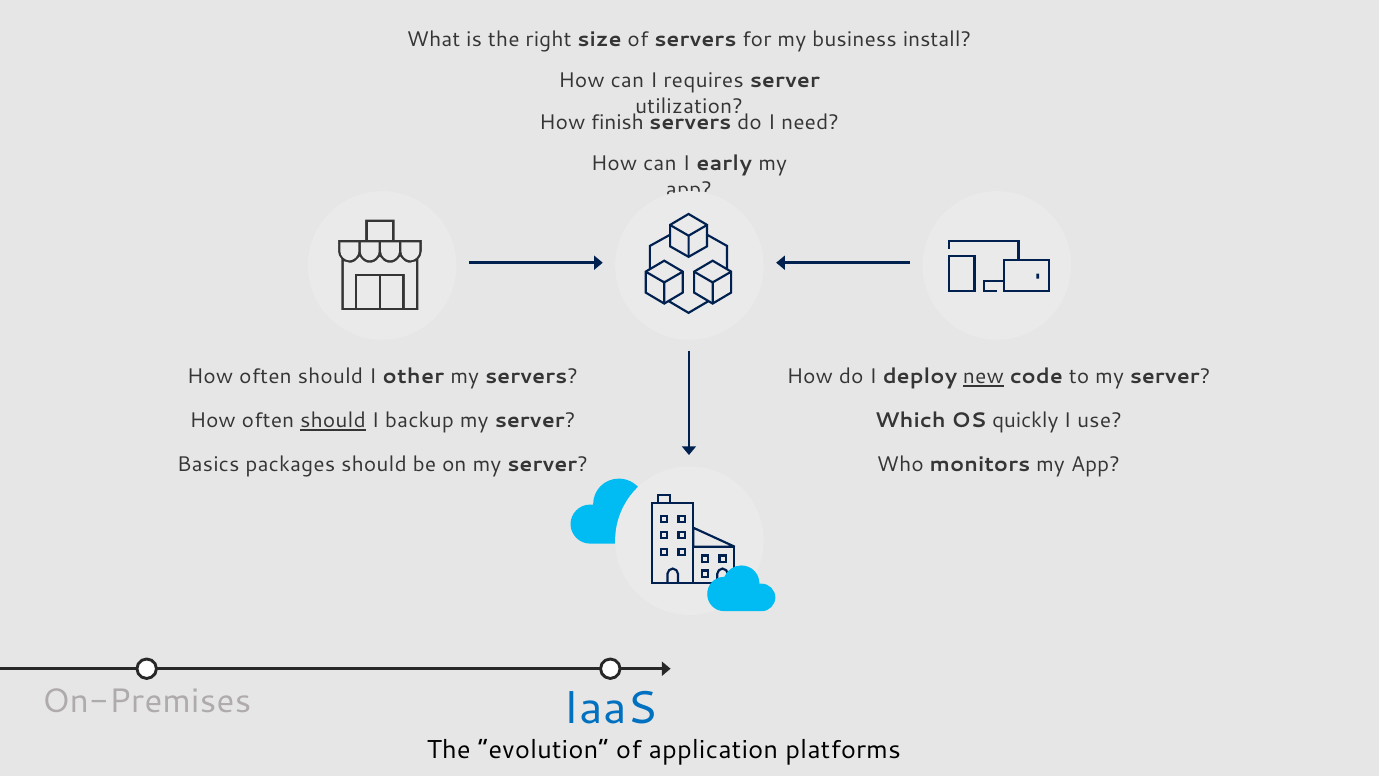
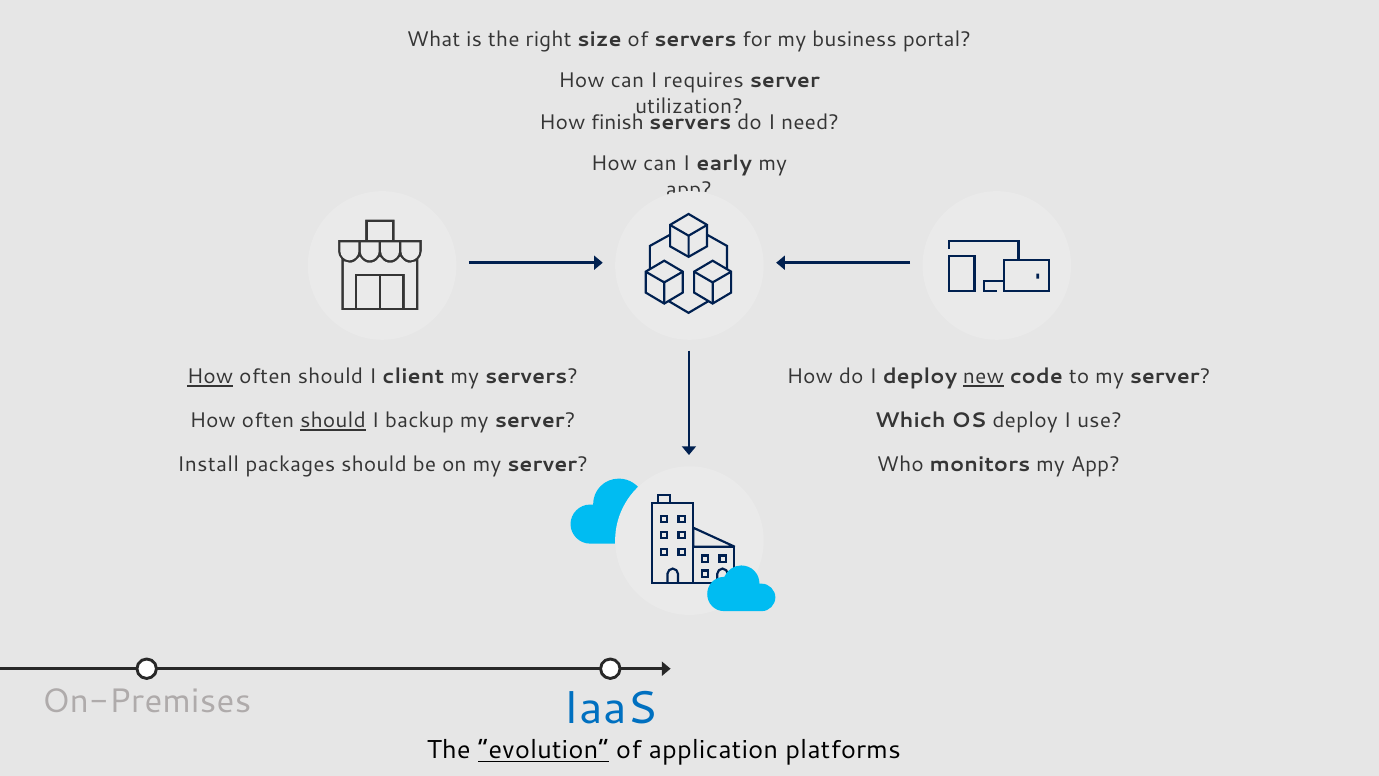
install: install -> portal (937, 39)
How underline: none -> present (210, 377)
other: other -> client (413, 377)
OS quickly: quickly -> deploy (1025, 421)
Basics: Basics -> Install (208, 465)
evolution underline: none -> present (543, 750)
